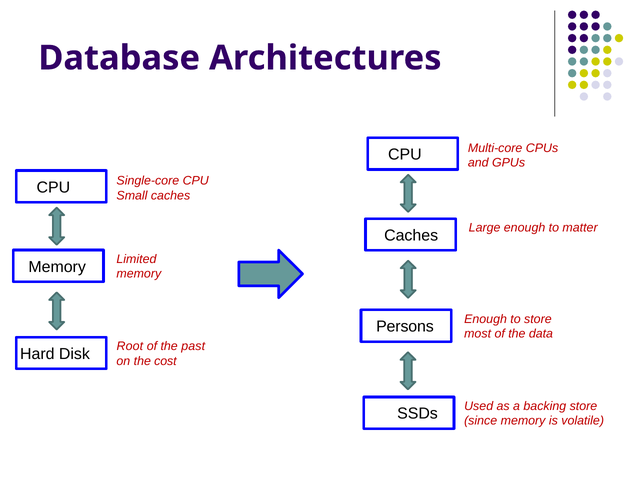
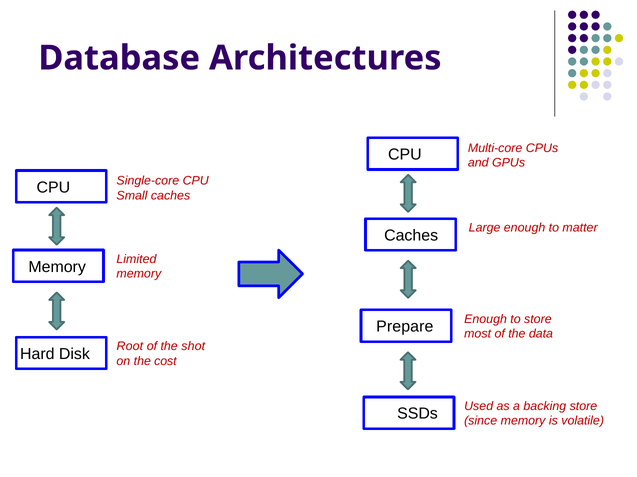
Persons: Persons -> Prepare (405, 327)
past: past -> shot (193, 347)
